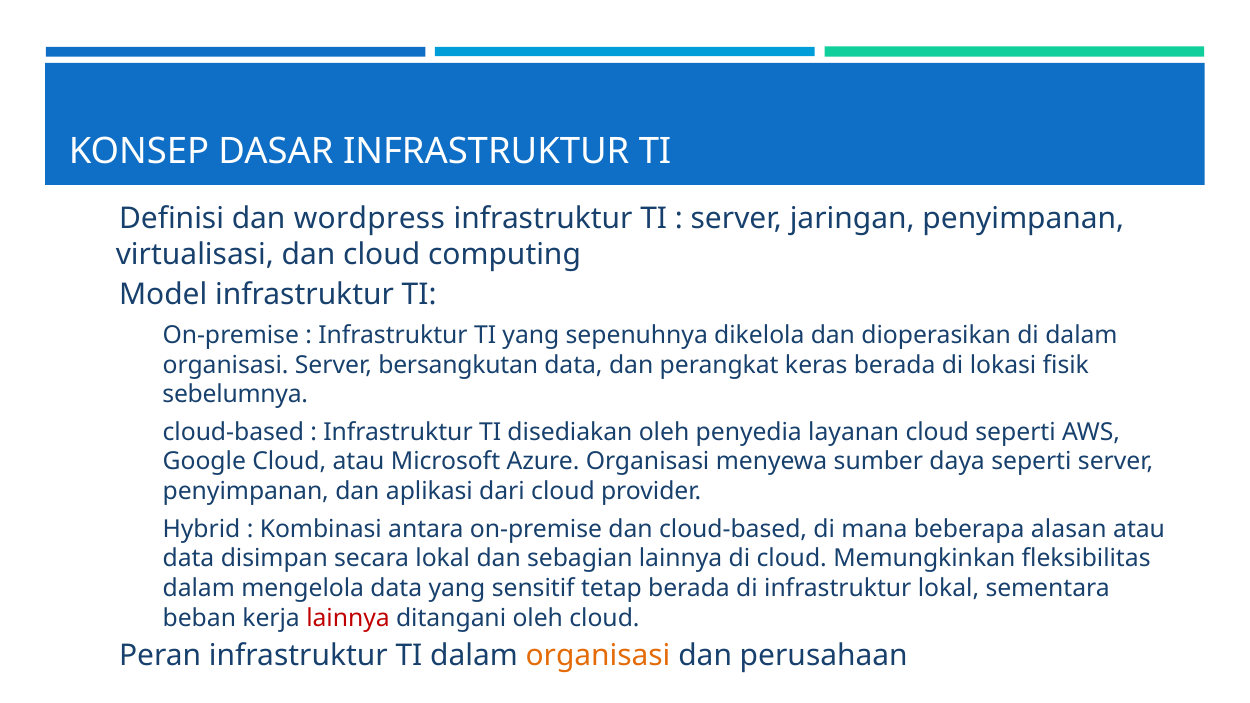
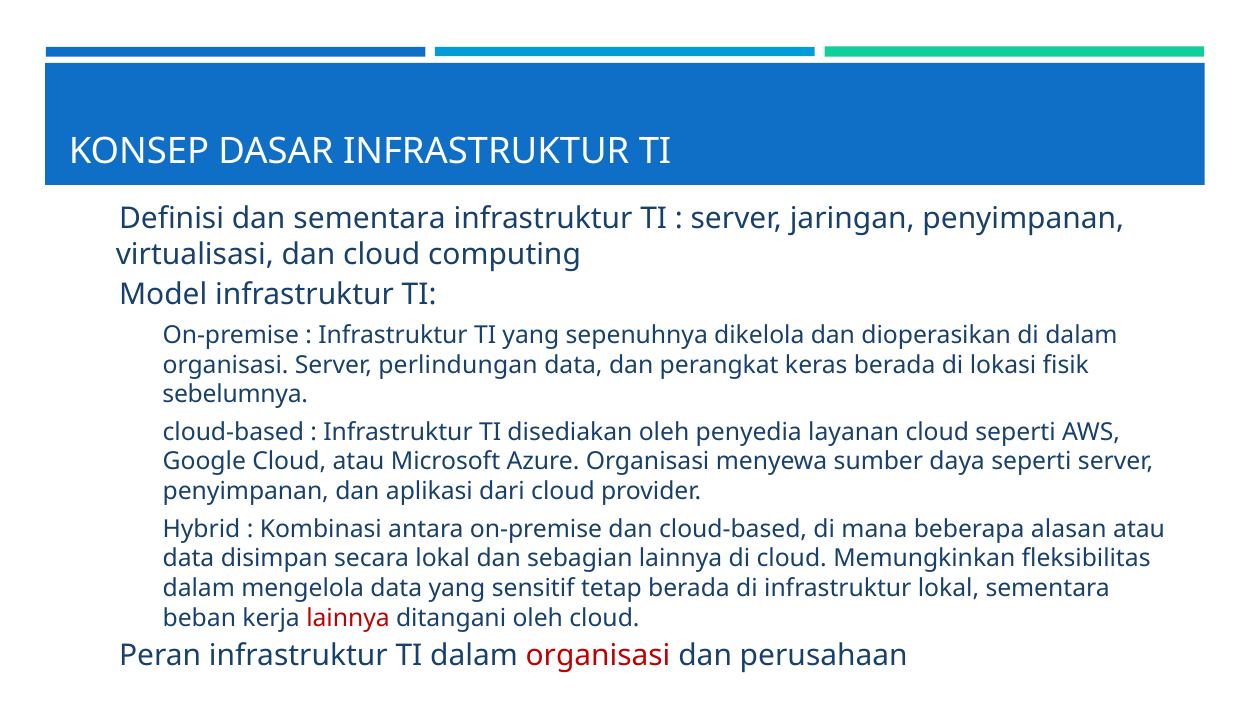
dan wordpress: wordpress -> sementara (369, 219)
bersangkutan: bersangkutan -> perlindungan (458, 365)
organisasi colour: orange -> red (598, 656)
